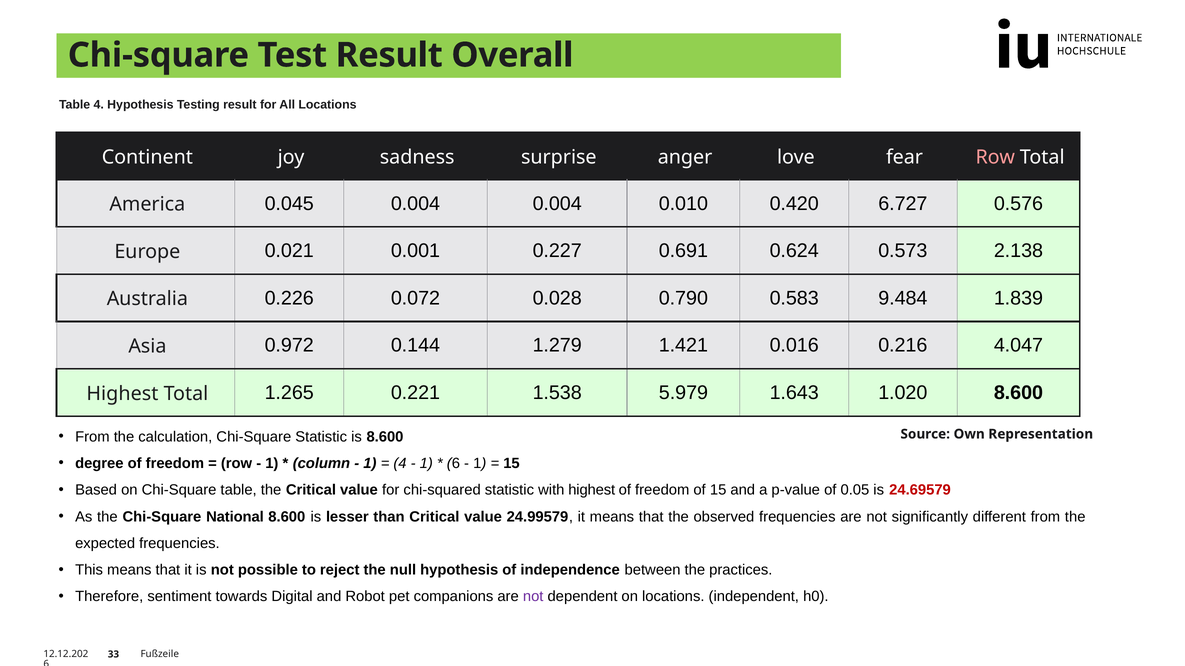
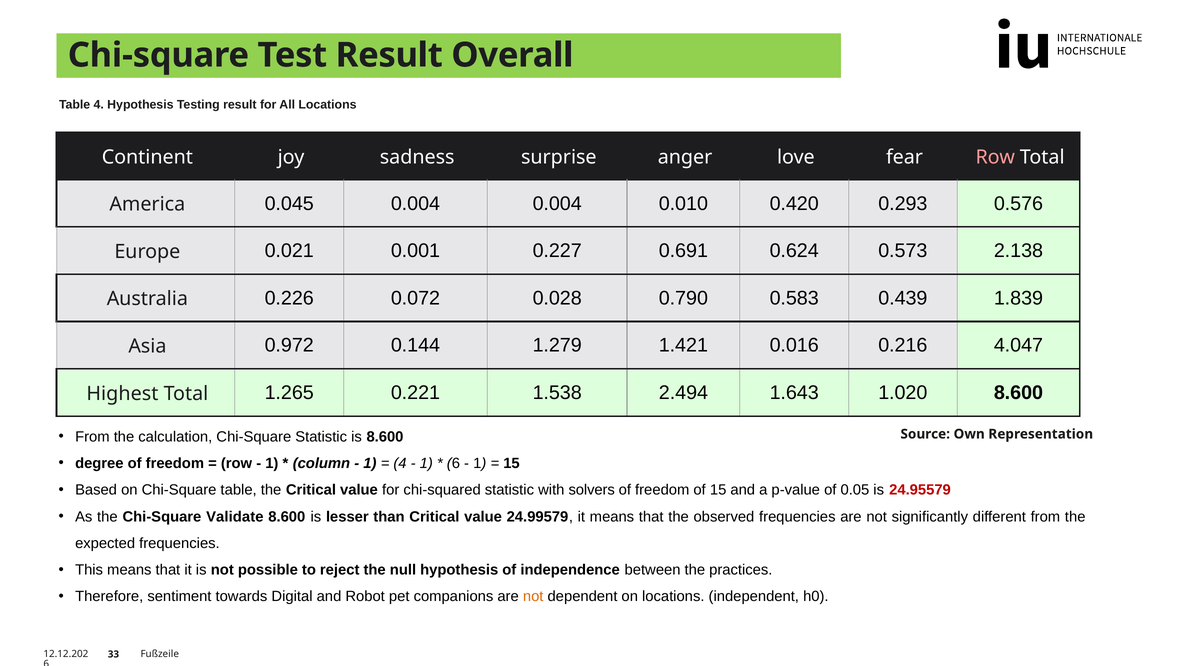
6.727: 6.727 -> 0.293 (903, 204)
9.484: 9.484 -> 0.439 (903, 298)
5.979: 5.979 -> 2.494 (683, 393)
with highest: highest -> solvers (592, 490)
24.69579: 24.69579 -> 24.95579 (920, 490)
National: National -> Validate (235, 517)
not colour: purple -> orange (533, 597)
